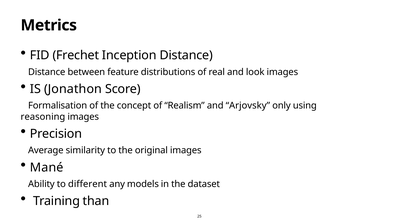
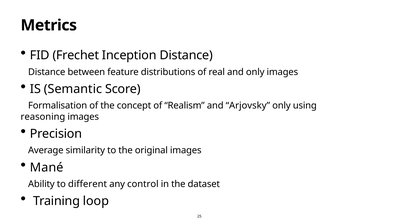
and look: look -> only (255, 72)
Jonathon: Jonathon -> Semantic (73, 89)
models: models -> control (143, 184)
than: than -> loop (96, 201)
